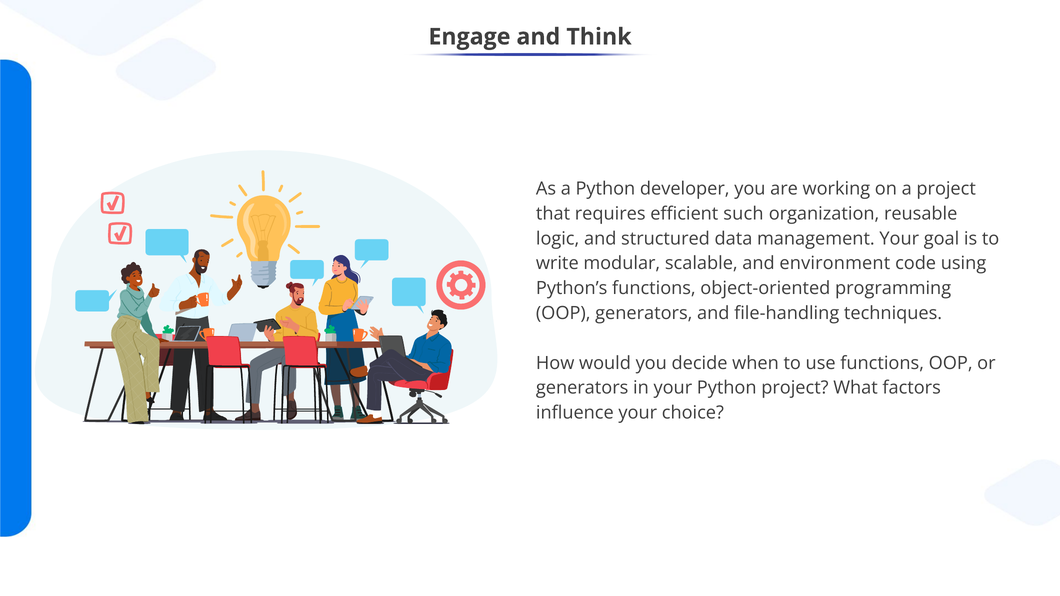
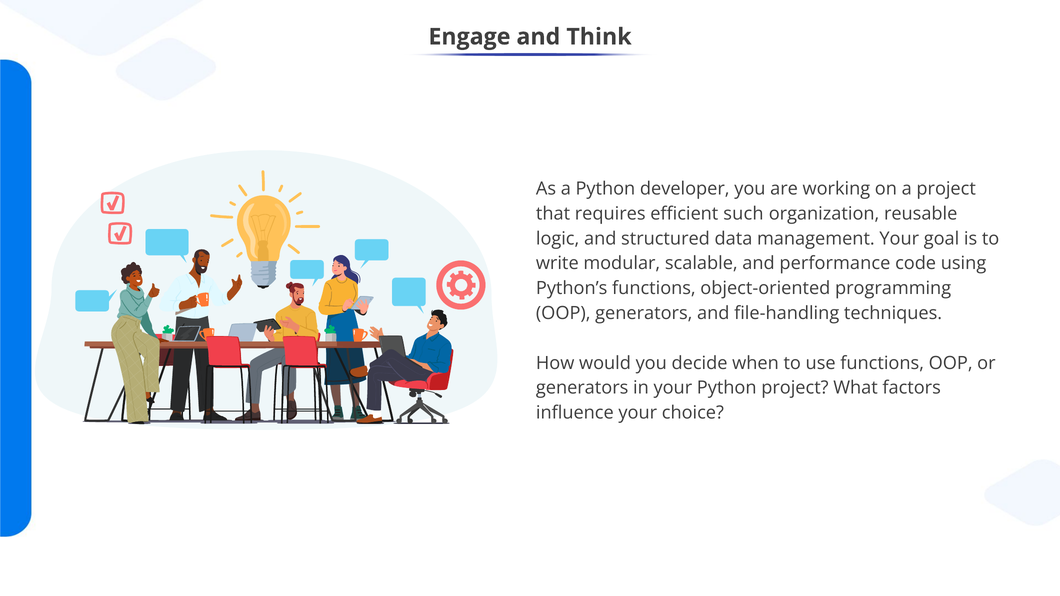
environment: environment -> performance (835, 264)
